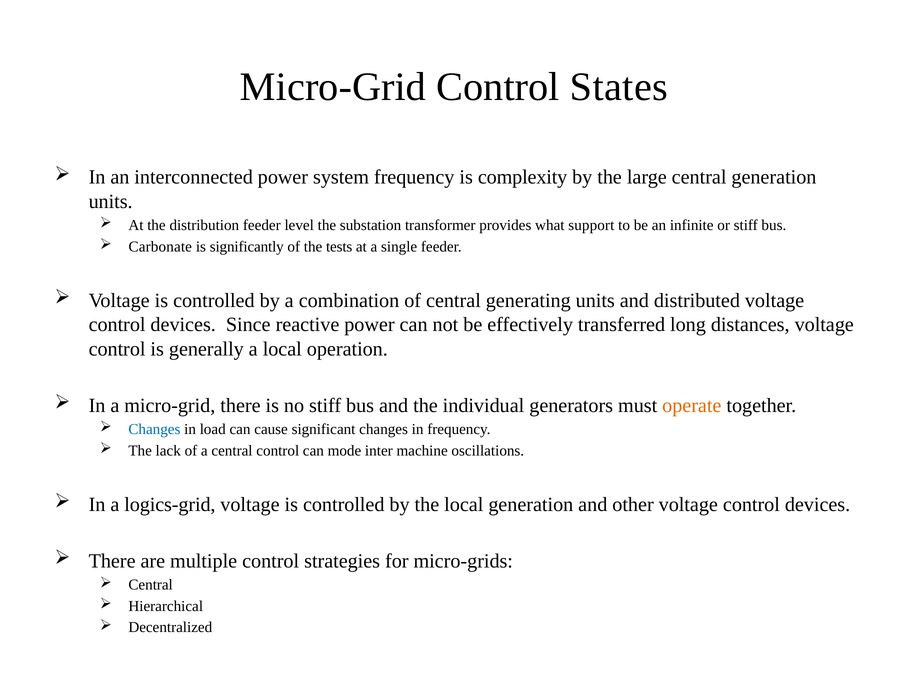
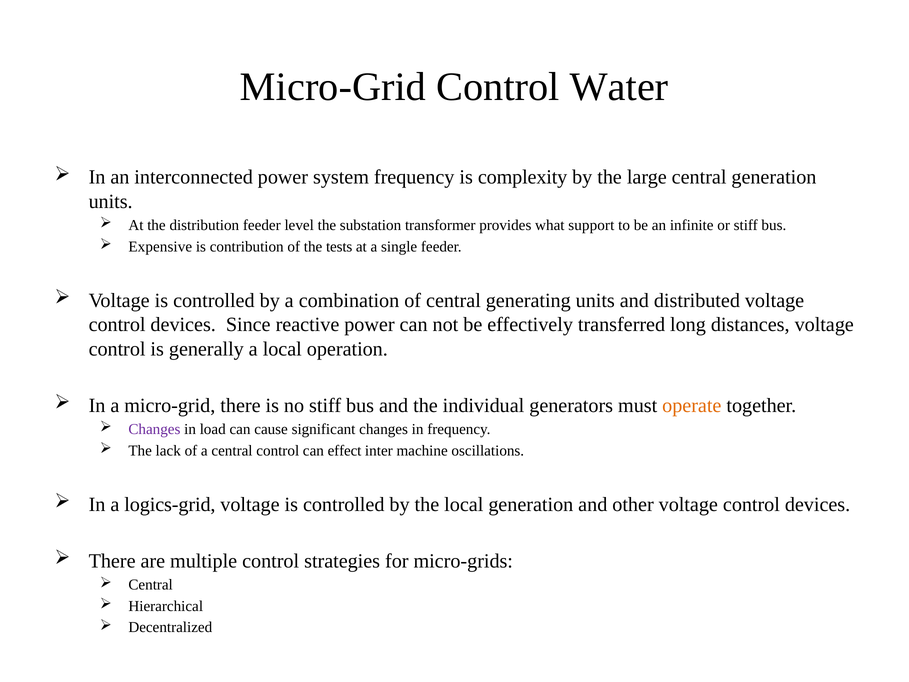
States: States -> Water (619, 87)
Carbonate: Carbonate -> Expensive (160, 246)
significantly: significantly -> contribution (247, 246)
Changes colour: blue -> purple (154, 429)
mode: mode -> effect (345, 450)
